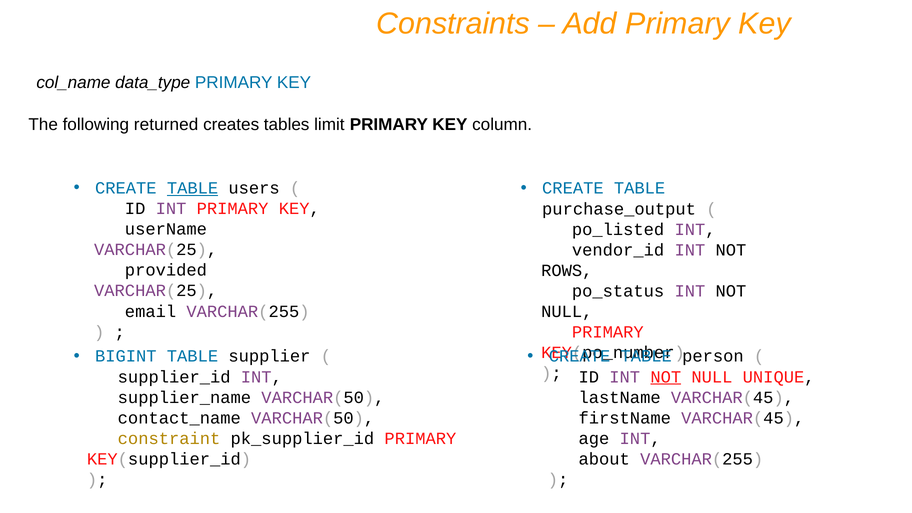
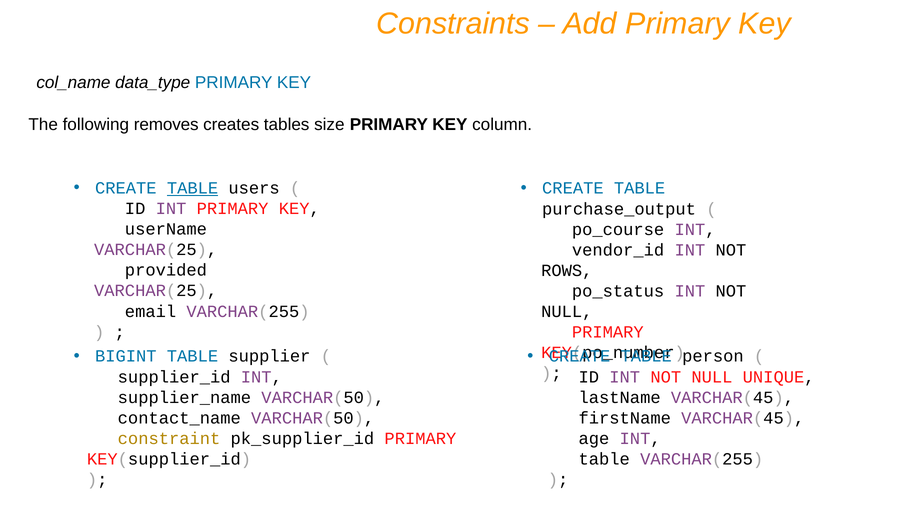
returned: returned -> removes (166, 125)
limit: limit -> size (329, 125)
po_listed: po_listed -> po_course (618, 229)
NOT underline: present -> none (666, 377)
about: about -> table (604, 459)
